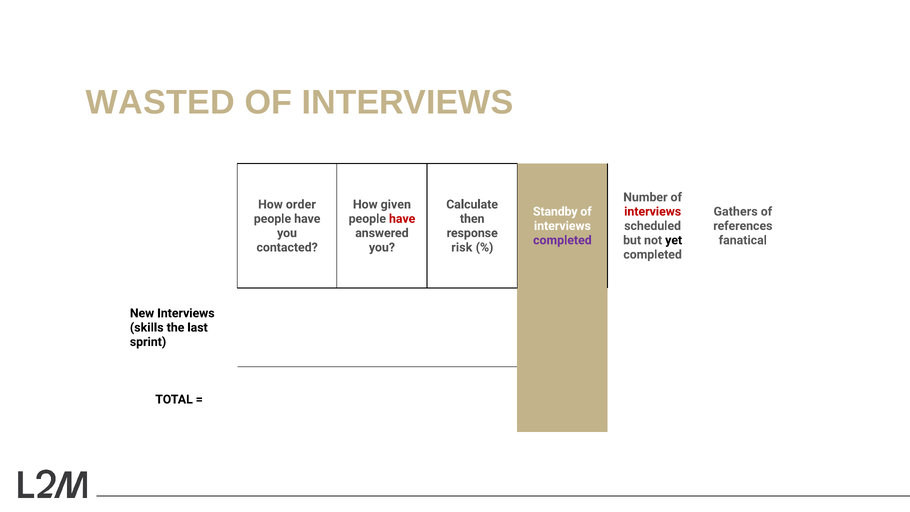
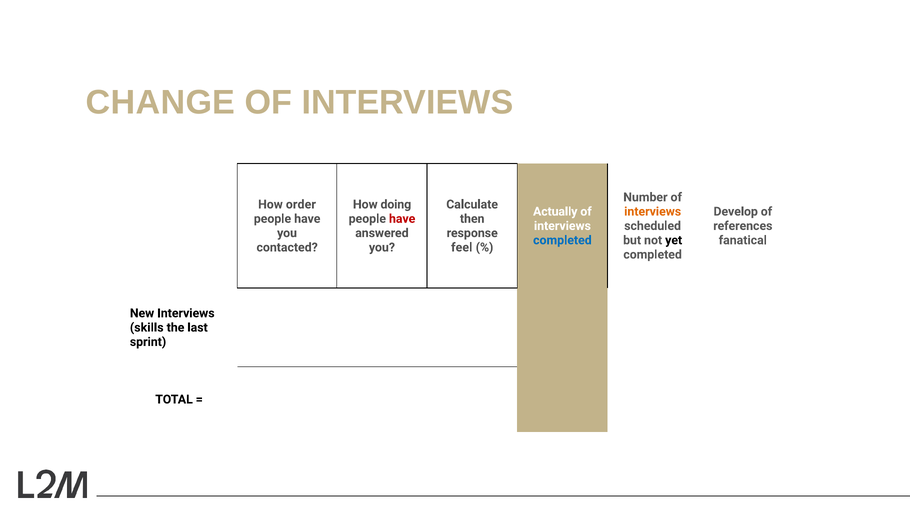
WASTED: WASTED -> CHANGE (160, 102)
given: given -> doing (396, 204)
Standby: Standby -> Actually (555, 211)
interviews colour: red -> orange (653, 211)
Gathers: Gathers -> Develop (736, 211)
completed colour: purple -> blue (562, 240)
risk: risk -> feel (462, 247)
